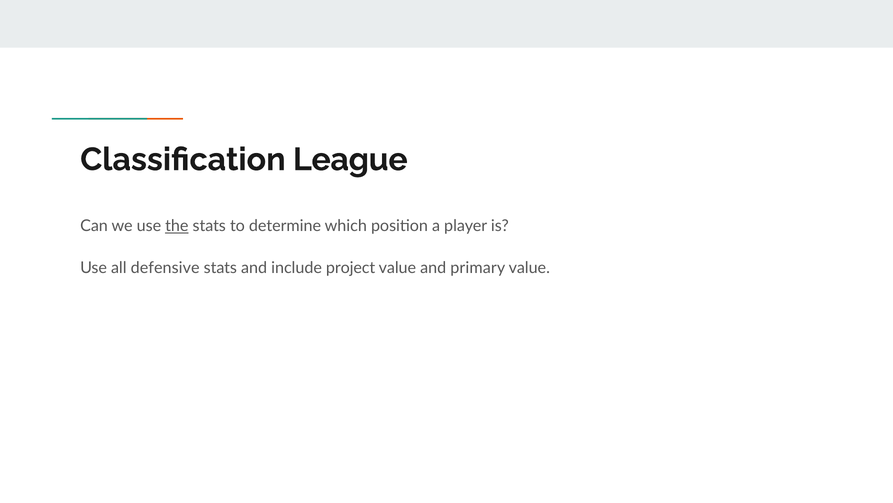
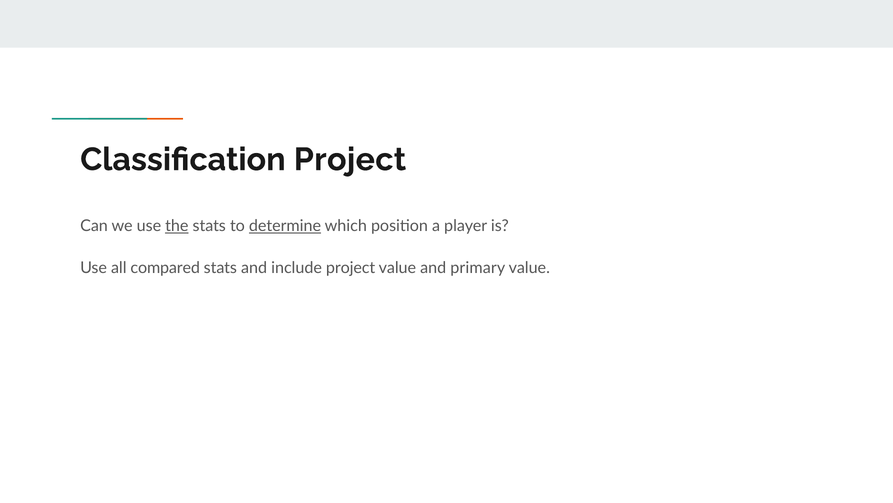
Classification League: League -> Project (350, 159)
determine underline: none -> present (285, 226)
defensive: defensive -> compared (165, 268)
